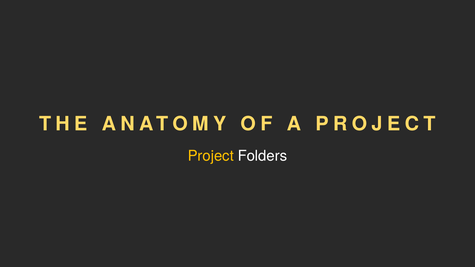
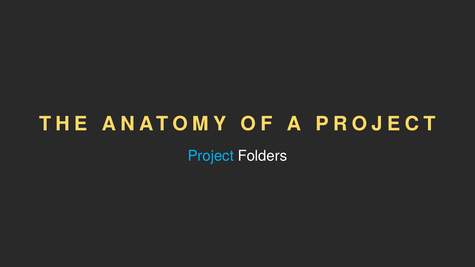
Project colour: yellow -> light blue (211, 156)
